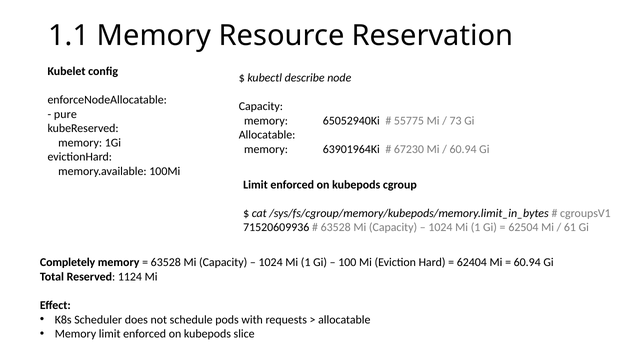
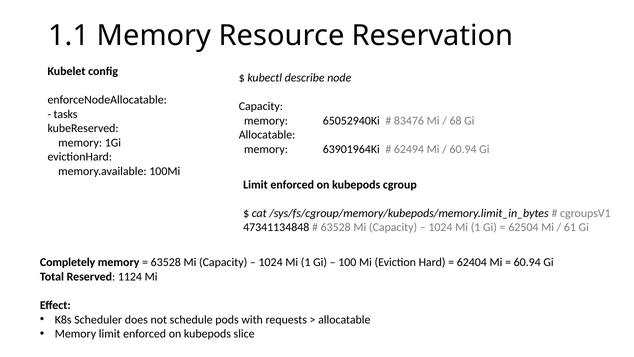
pure: pure -> tasks (66, 114)
55775: 55775 -> 83476 (409, 121)
73: 73 -> 68 (456, 121)
67230: 67230 -> 62494 (409, 149)
71520609936: 71520609936 -> 47341134848 (276, 227)
